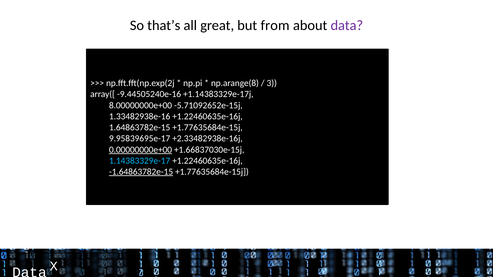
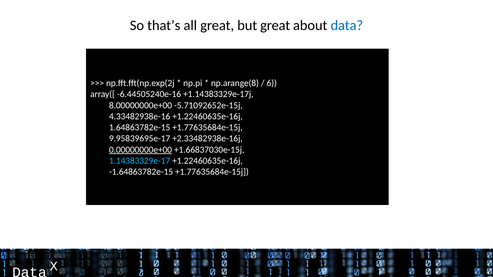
but from: from -> great (275, 26)
data colour: purple -> blue (347, 26)
3: 3 -> 6 (272, 83)
-9.44505240e-16: -9.44505240e-16 -> -6.44505240e-16 (149, 94)
1.33482938e-16: 1.33482938e-16 -> 4.33482938e-16 (140, 117)
-1.64863782e-15 underline: present -> none (141, 172)
